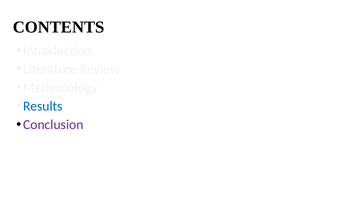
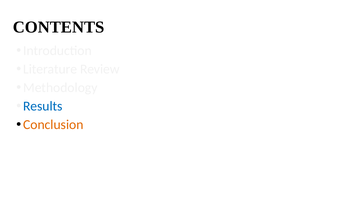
Conclusion colour: purple -> orange (53, 125)
